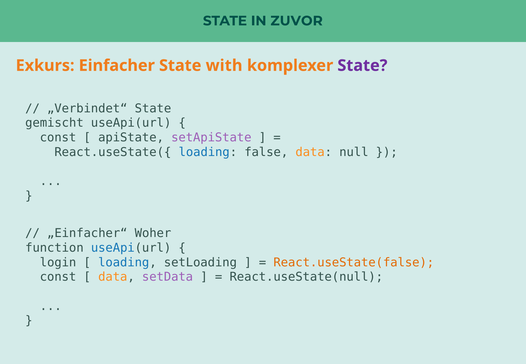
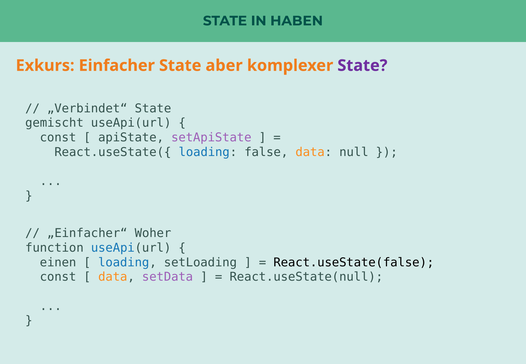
ZUVOR: ZUVOR -> HABEN (297, 21)
with: with -> aber (224, 66)
login: login -> einen (58, 263)
React.useState(false colour: orange -> black (354, 263)
